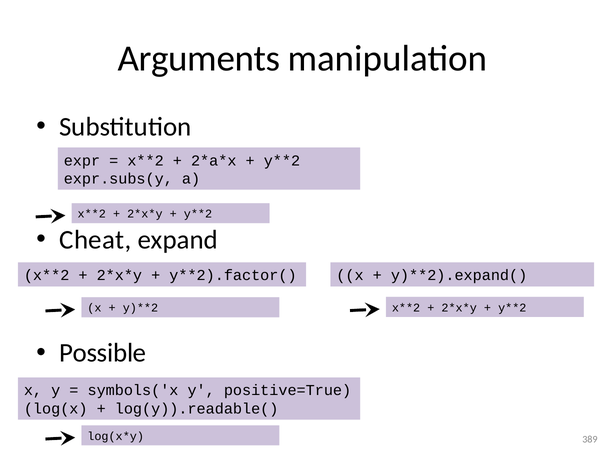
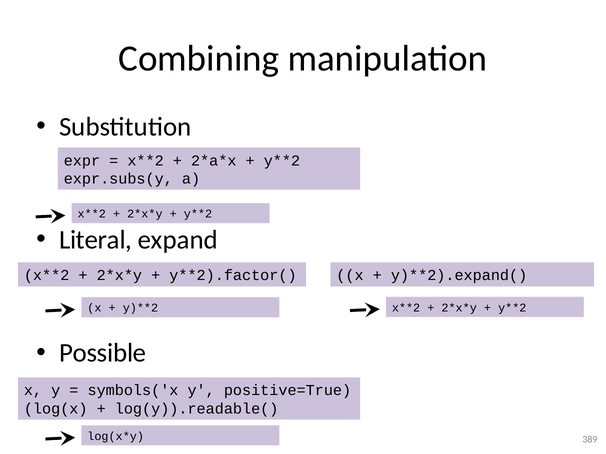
Arguments: Arguments -> Combining (199, 59)
Cheat: Cheat -> Literal (96, 240)
